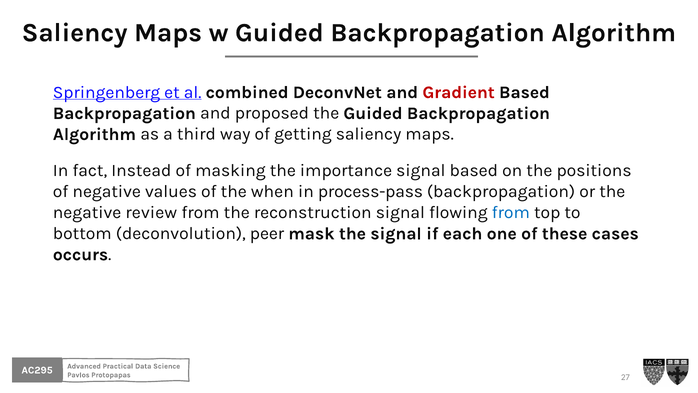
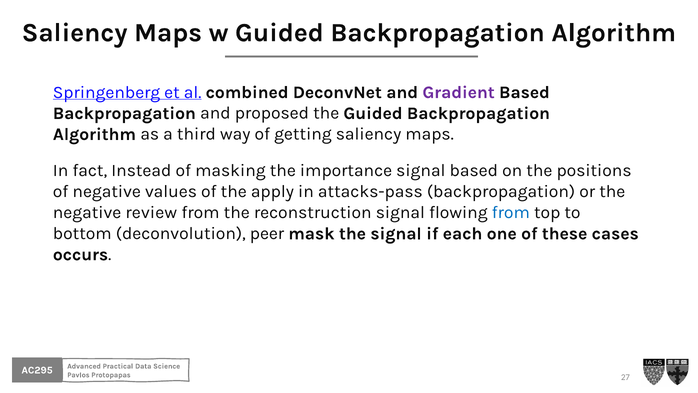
Gradient colour: red -> purple (459, 92)
when: when -> apply (272, 191)
process-pass: process-pass -> attacks-pass (370, 191)
